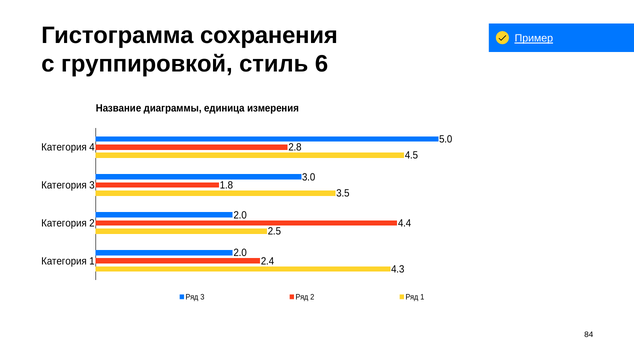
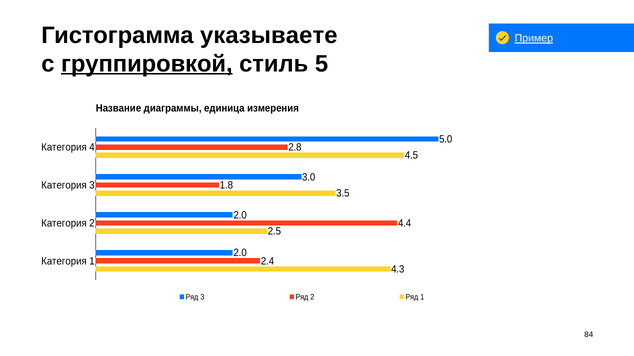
сохранения: сохранения -> указываете (269, 35)
группировкой underline: none -> present (147, 64)
6: 6 -> 5 (321, 64)
